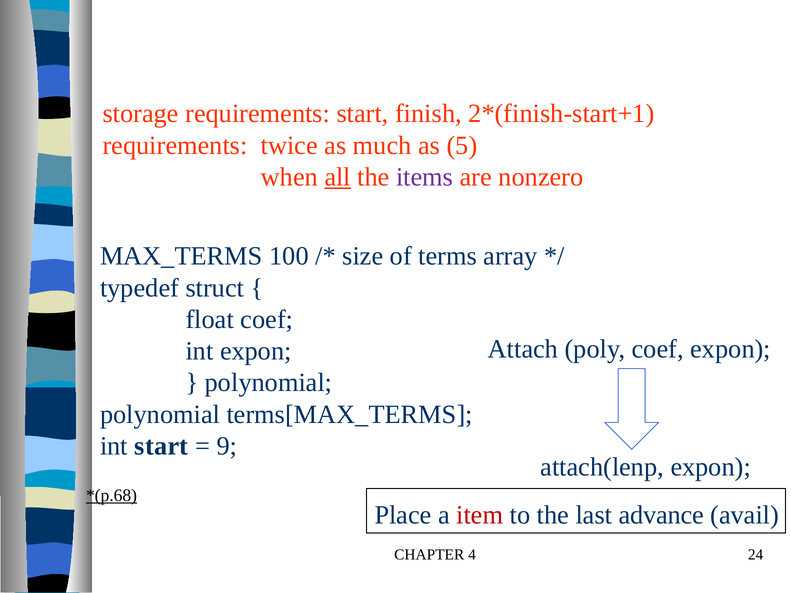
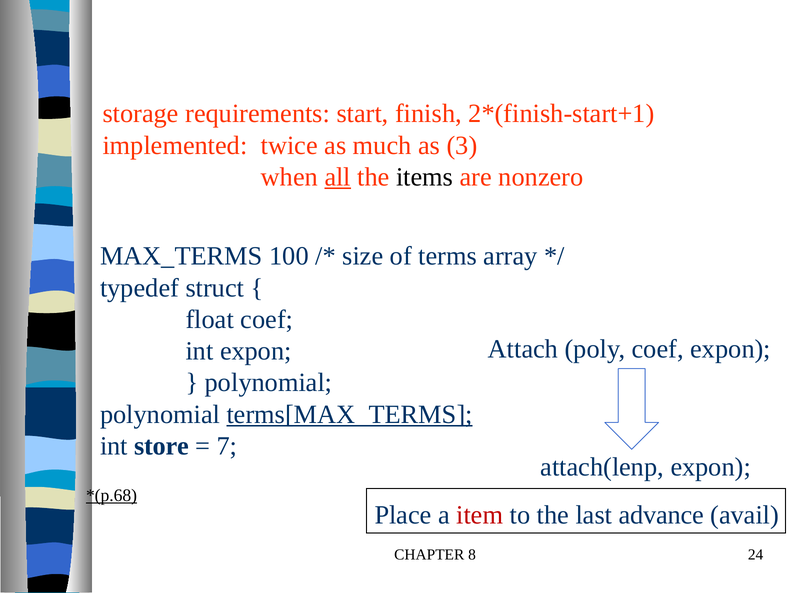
requirements: requirements -> implemented (175, 145)
5: 5 -> 3 (462, 145)
items colour: purple -> black (425, 177)
terms[MAX_TERMS underline: none -> present (350, 414)
int start: start -> store (162, 446)
9: 9 -> 7 (227, 446)
4: 4 -> 8 (472, 555)
